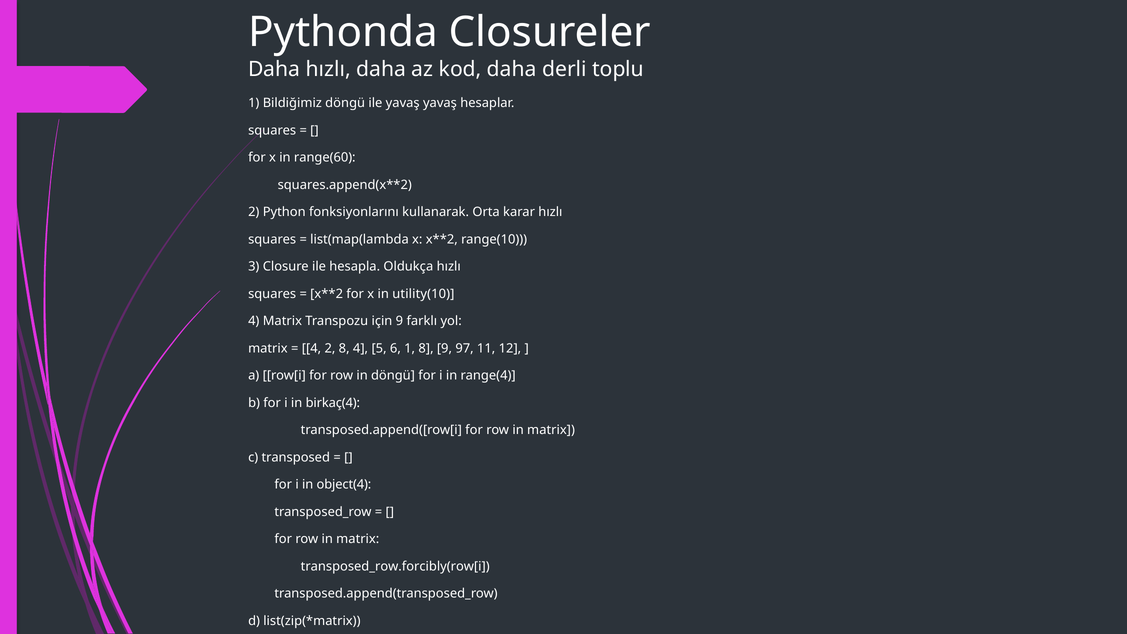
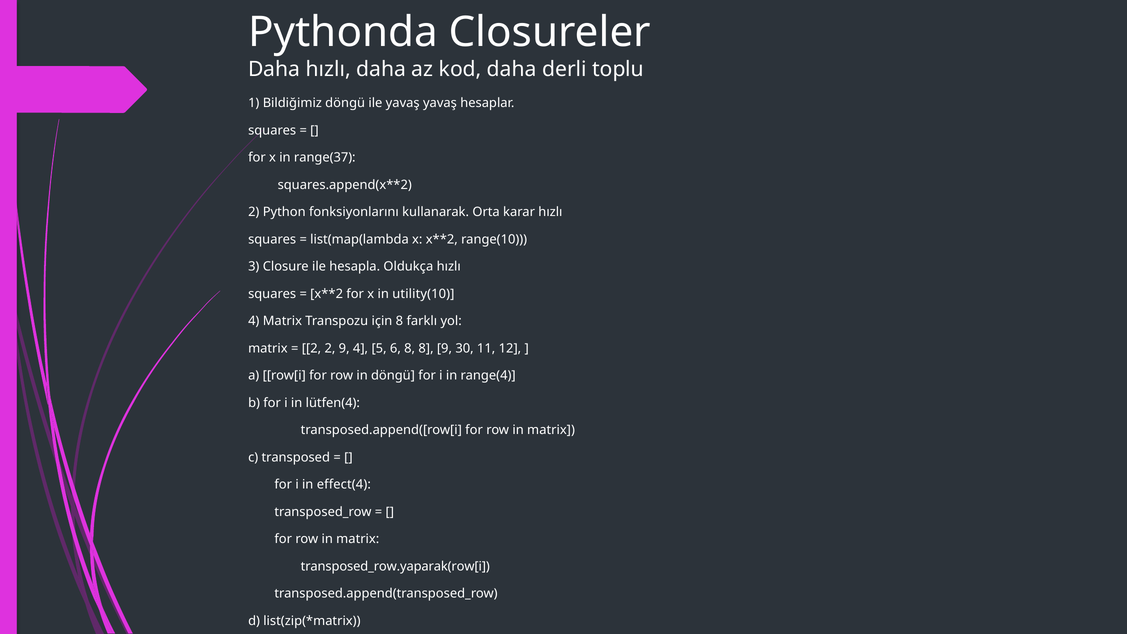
range(60: range(60 -> range(37 (325, 158)
için 9: 9 -> 8 (399, 321)
4: 4 -> 2 (311, 348)
2 8: 8 -> 9 (344, 348)
6 1: 1 -> 8 (410, 348)
97: 97 -> 30 (465, 348)
birkaç(4: birkaç(4 -> lütfen(4 (333, 403)
object(4: object(4 -> effect(4 (344, 485)
transposed_row.forcibly(row[i: transposed_row.forcibly(row[i -> transposed_row.yaparak(row[i (395, 566)
